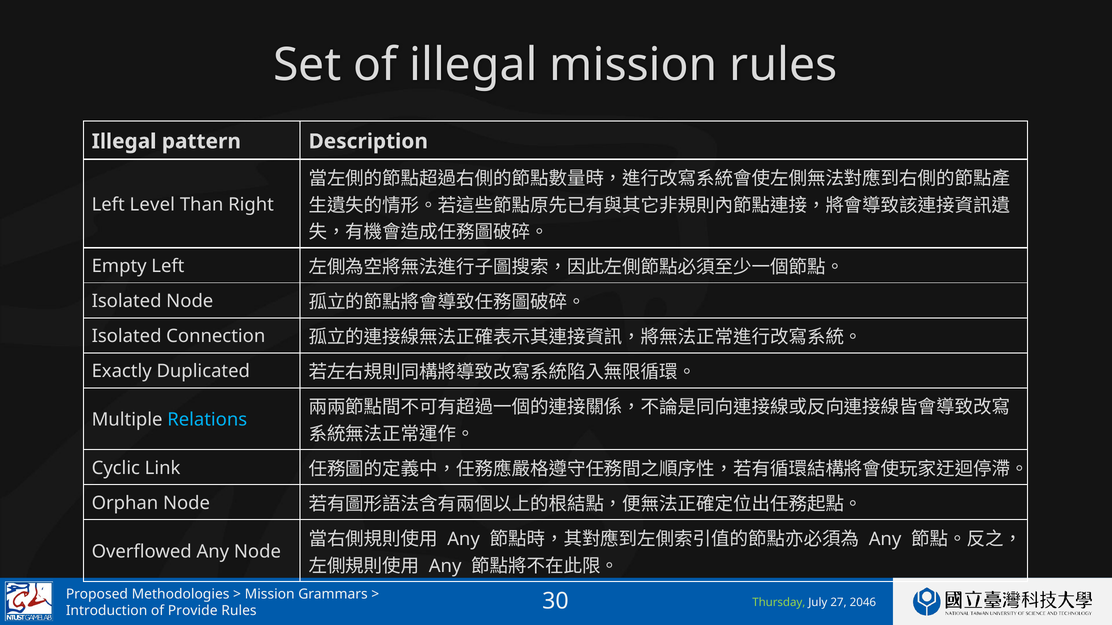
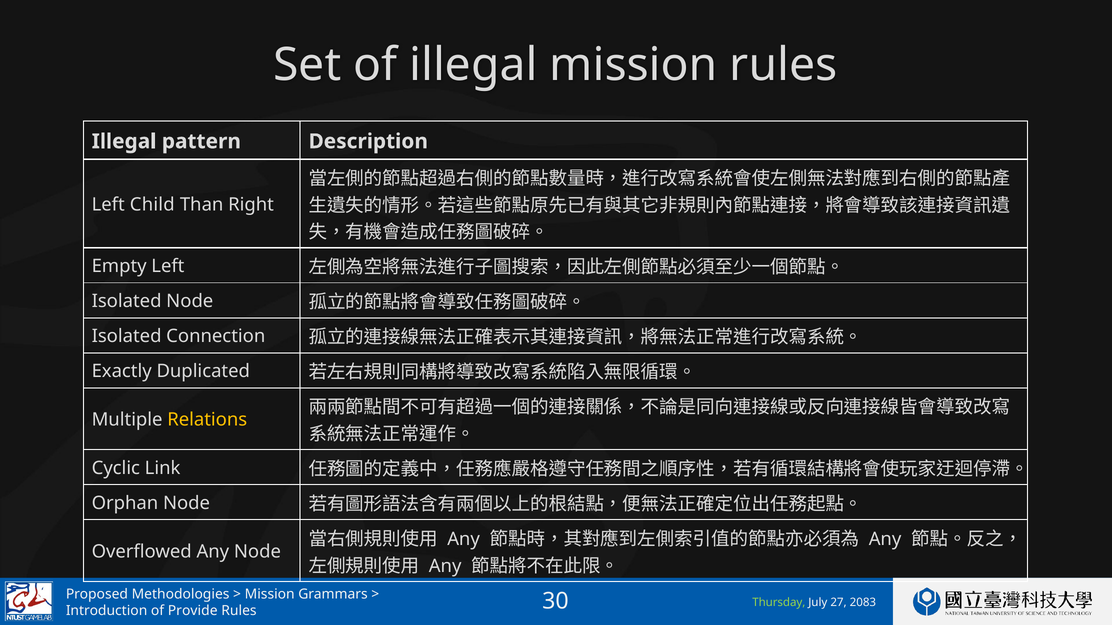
Level: Level -> Child (152, 205)
Relations colour: light blue -> yellow (207, 420)
2046: 2046 -> 2083 (863, 603)
